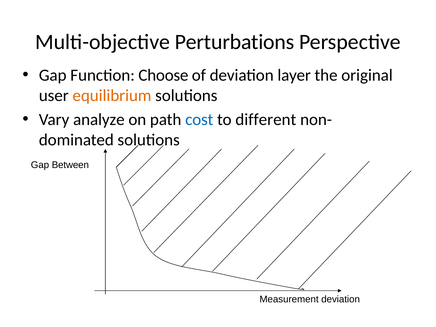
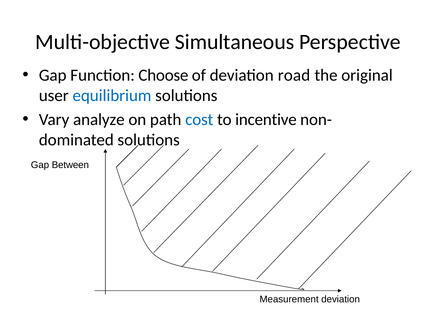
Perturbations: Perturbations -> Simultaneous (235, 42)
layer: layer -> road (294, 75)
equilibrium colour: orange -> blue (112, 96)
different: different -> incentive (266, 119)
